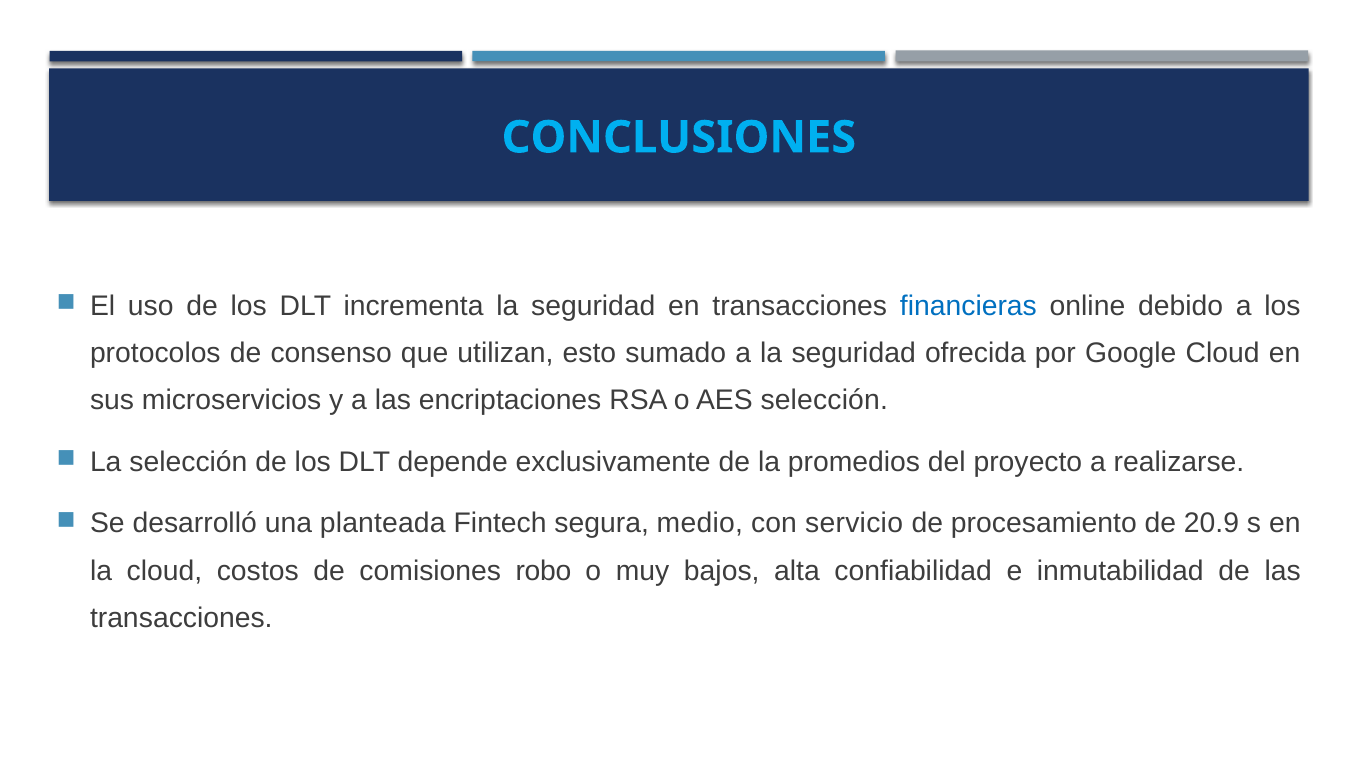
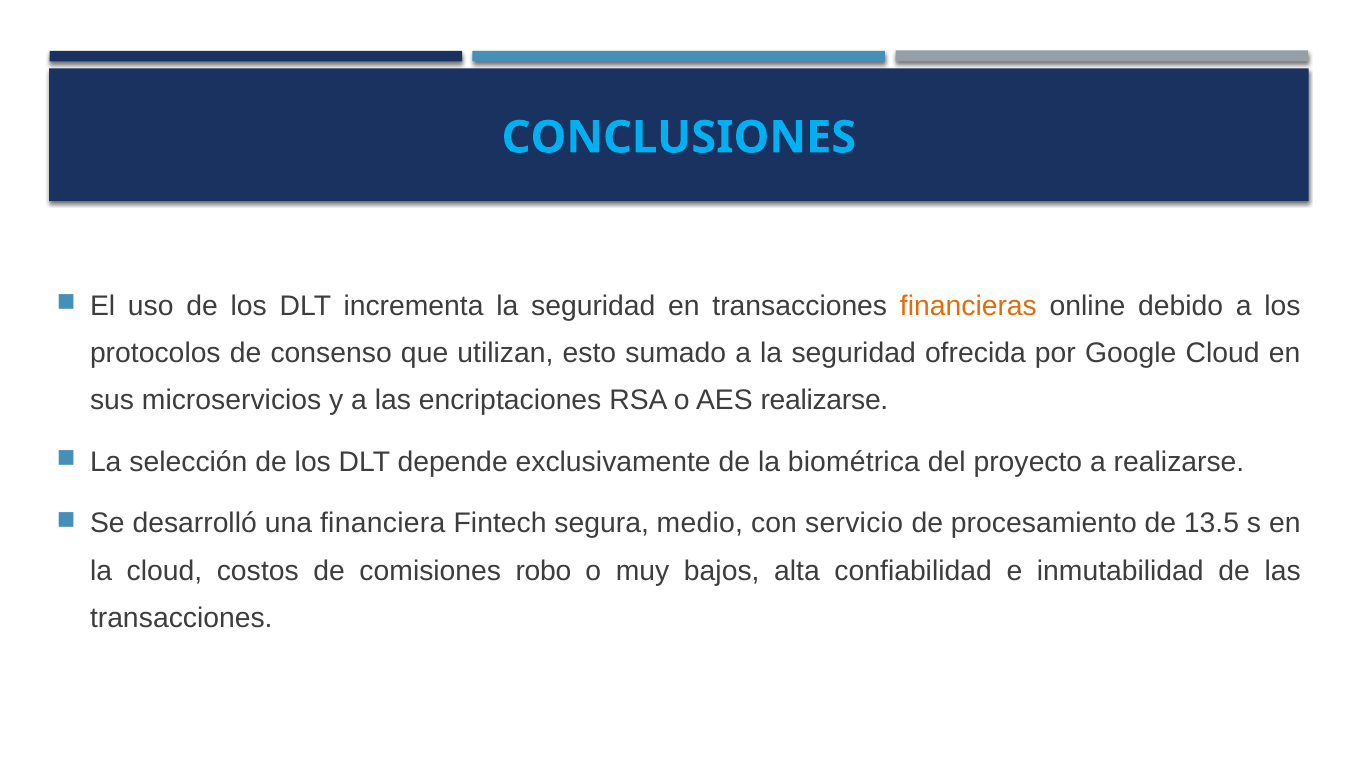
financieras colour: blue -> orange (968, 306)
AES selección: selección -> realizarse (824, 401)
promedios: promedios -> biométrica (854, 462)
planteada: planteada -> financiera (383, 523)
20.9: 20.9 -> 13.5 (1211, 523)
